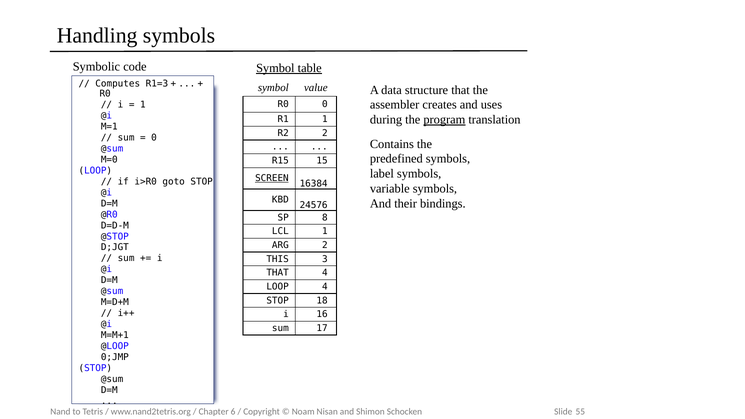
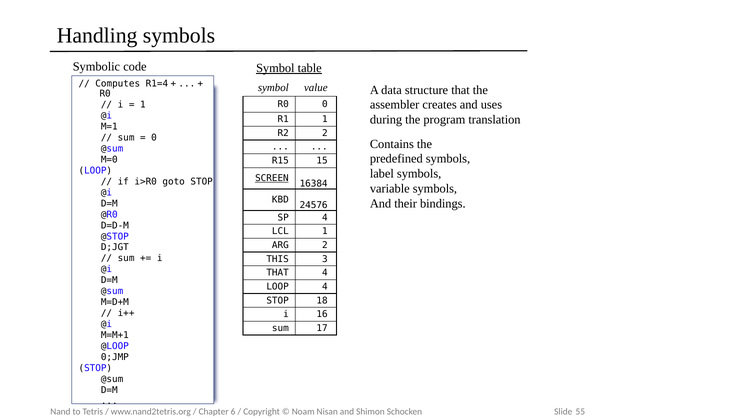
R1=3: R1=3 -> R1=4 (157, 84)
program underline: present -> none (444, 120)
SP 8: 8 -> 4 (325, 217)
